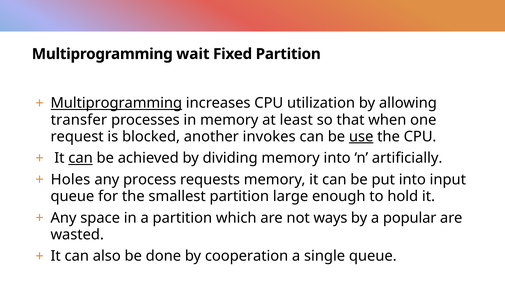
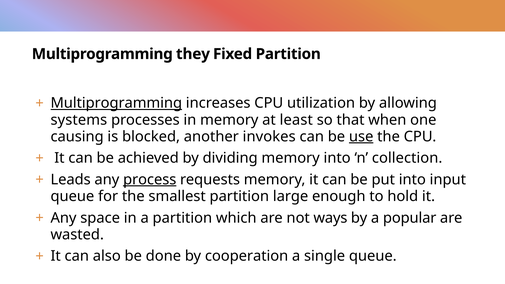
wait: wait -> they (193, 54)
transfer: transfer -> systems (79, 120)
request: request -> causing (77, 137)
can underline: present -> none (81, 158)
artificially: artificially -> collection (407, 158)
Holes: Holes -> Leads (71, 180)
process underline: none -> present (150, 180)
